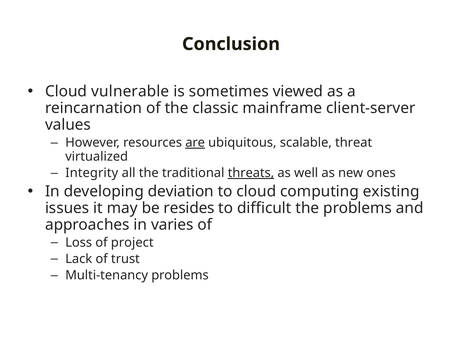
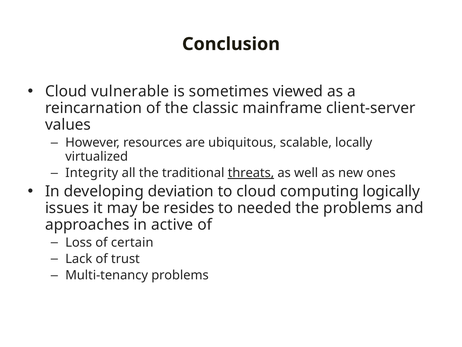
are underline: present -> none (195, 142)
threat: threat -> locally (354, 142)
existing: existing -> logically (391, 191)
difficult: difficult -> needed (264, 208)
varies: varies -> active (172, 224)
project: project -> certain (132, 242)
